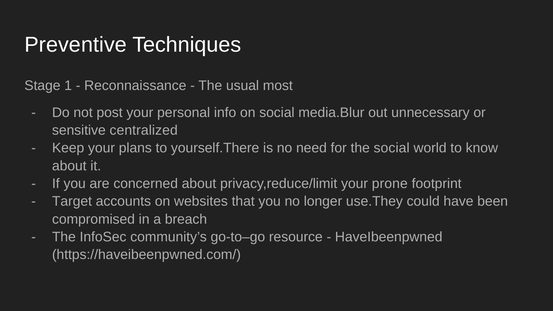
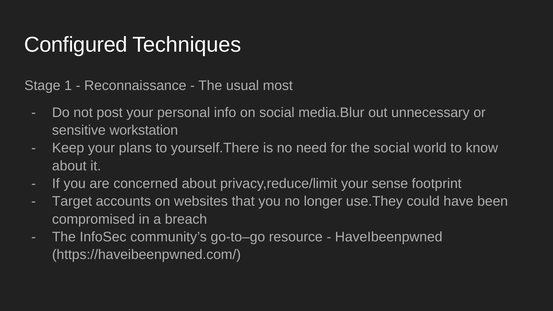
Preventive: Preventive -> Configured (76, 45)
centralized: centralized -> workstation (144, 130)
prone: prone -> sense (390, 184)
